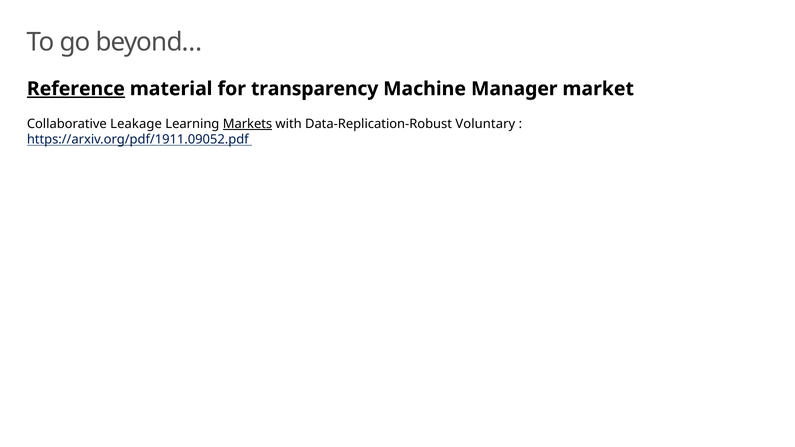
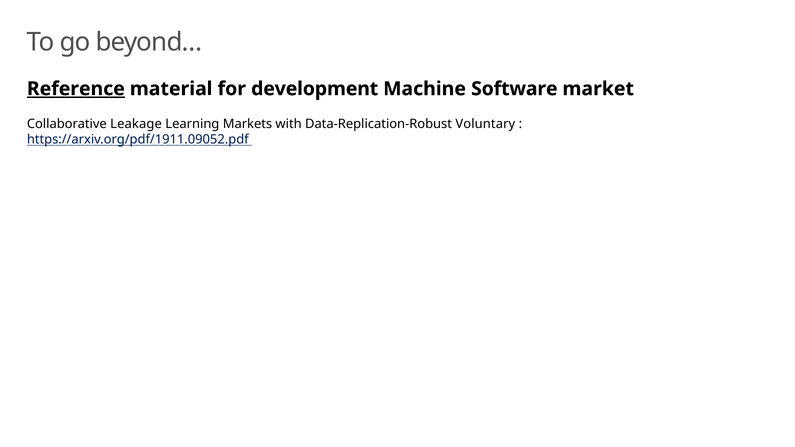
transparency: transparency -> development (315, 89)
Manager: Manager -> Software (514, 89)
Markets underline: present -> none (247, 124)
